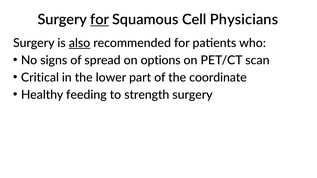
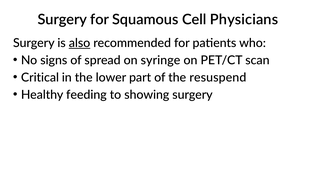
for underline: present -> none (100, 20)
options: options -> syringe (160, 60)
coordinate: coordinate -> resuspend (218, 78)
strength: strength -> showing (147, 95)
